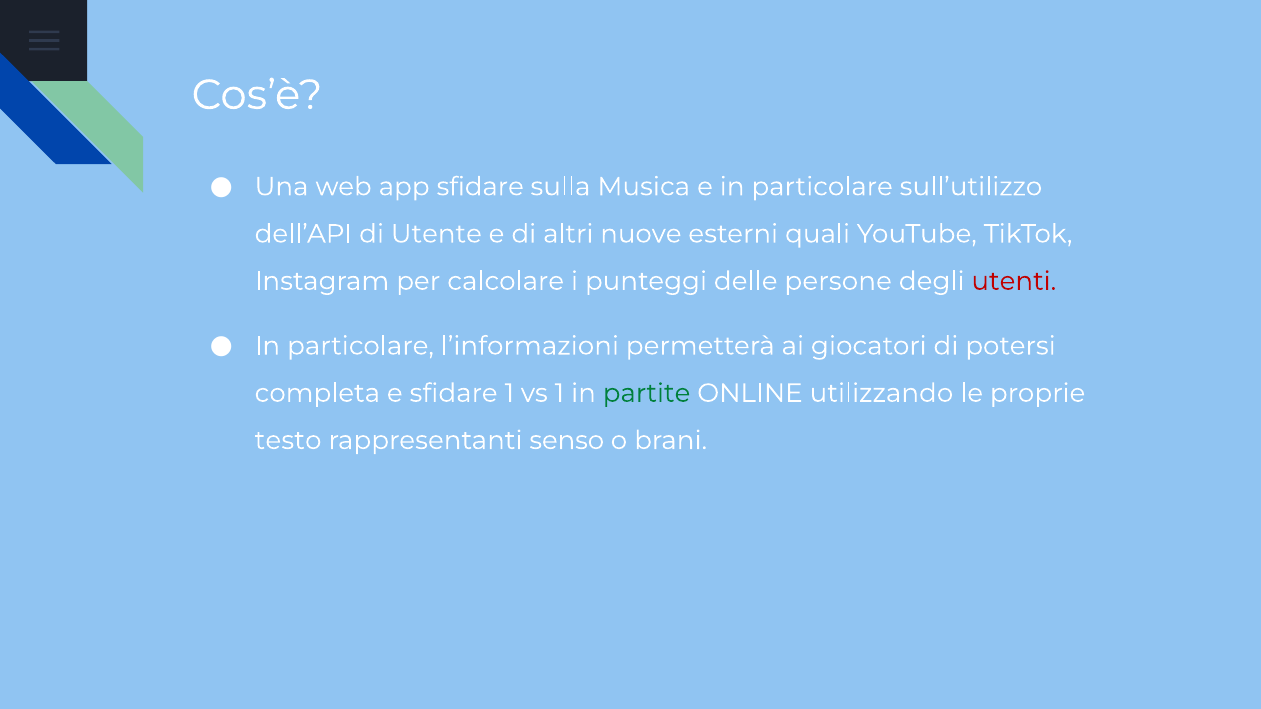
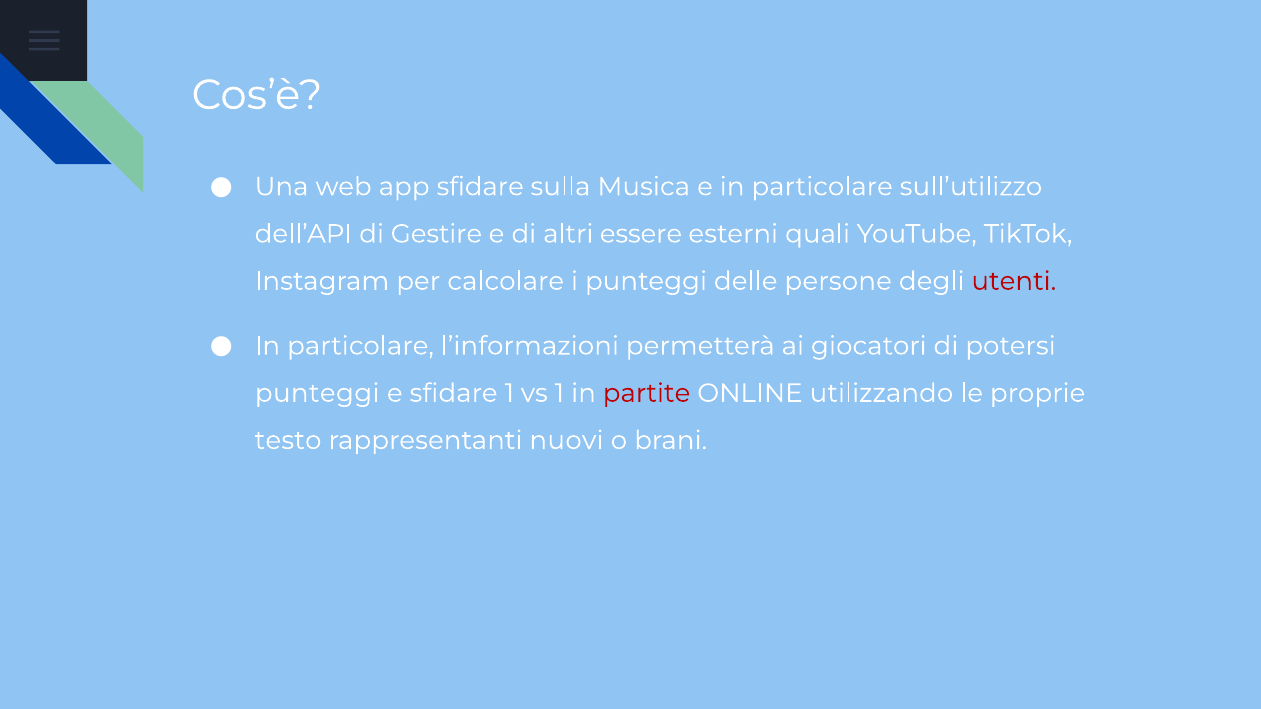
Utente: Utente -> Gestire (436, 234)
nuove: nuove -> essere (641, 234)
completa: completa -> punteggi (317, 393)
partite colour: green -> red (647, 393)
senso: senso -> nuovi (566, 441)
